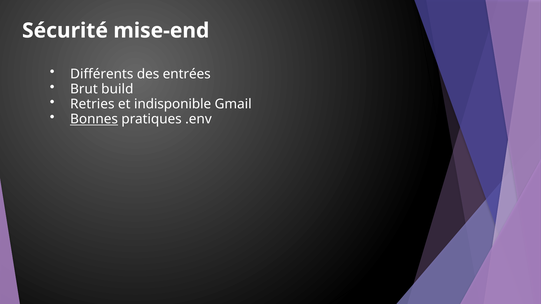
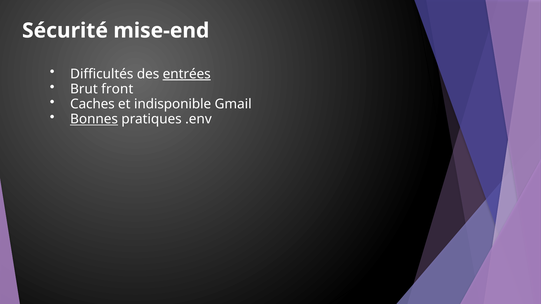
Différents: Différents -> Difficultés (102, 74)
entrées underline: none -> present (187, 74)
build: build -> front (117, 89)
Retries: Retries -> Caches (92, 104)
